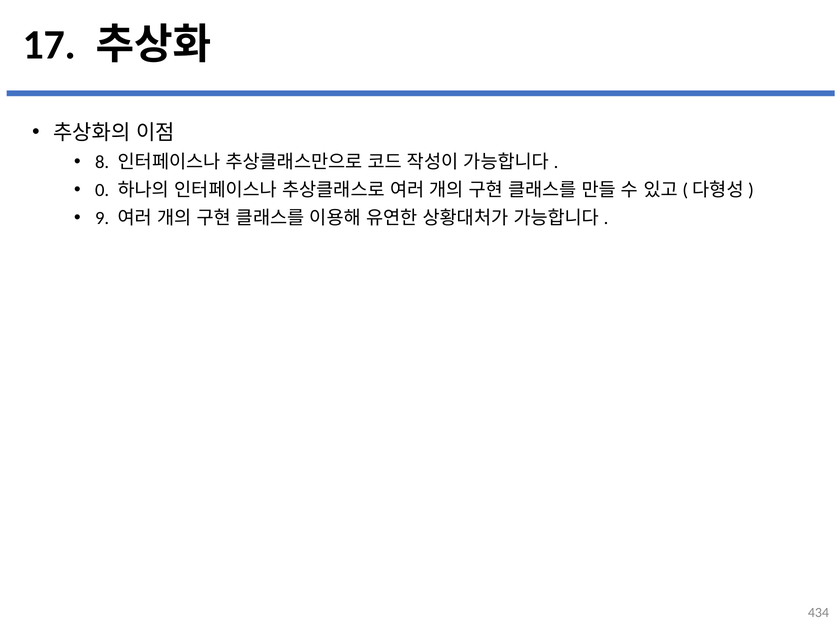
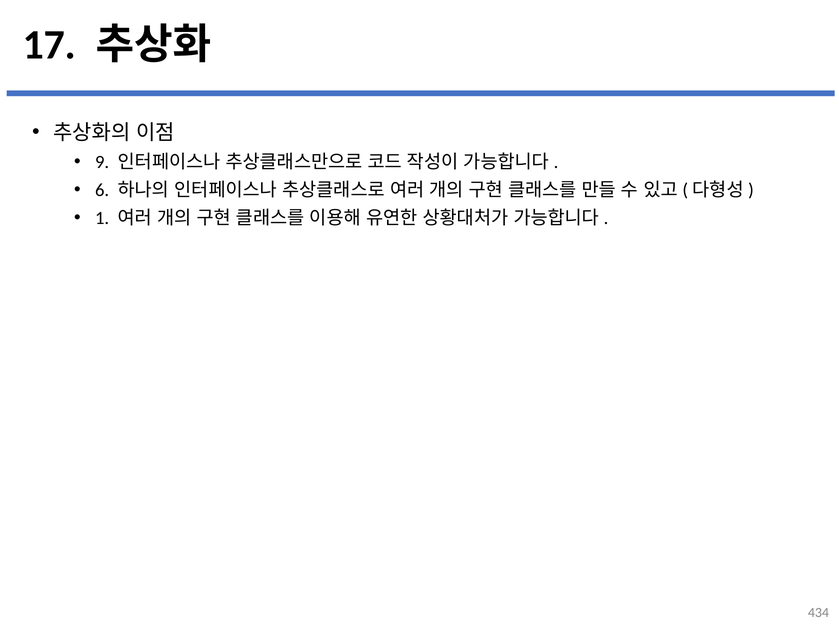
8: 8 -> 9 (102, 162)
0: 0 -> 6 (102, 190)
9: 9 -> 1 (102, 218)
